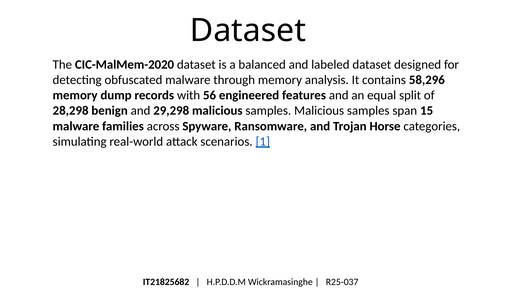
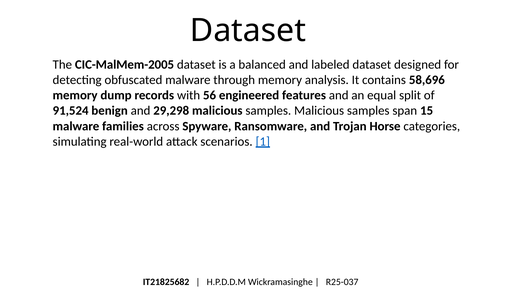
CIC-MalMem-2020: CIC-MalMem-2020 -> CIC-MalMem-2005 (125, 65)
58,296: 58,296 -> 58,696 (427, 80)
28,298: 28,298 -> 91,524 (71, 111)
